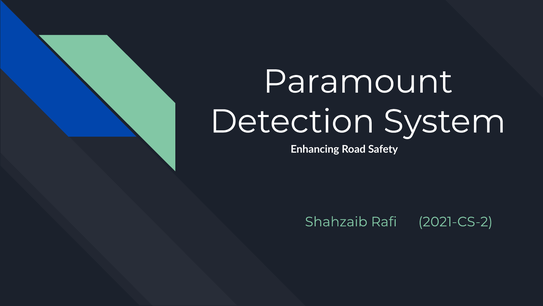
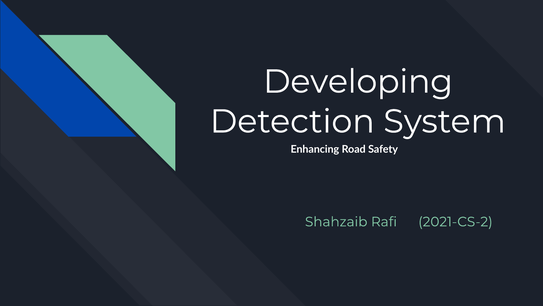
Paramount: Paramount -> Developing (358, 82)
